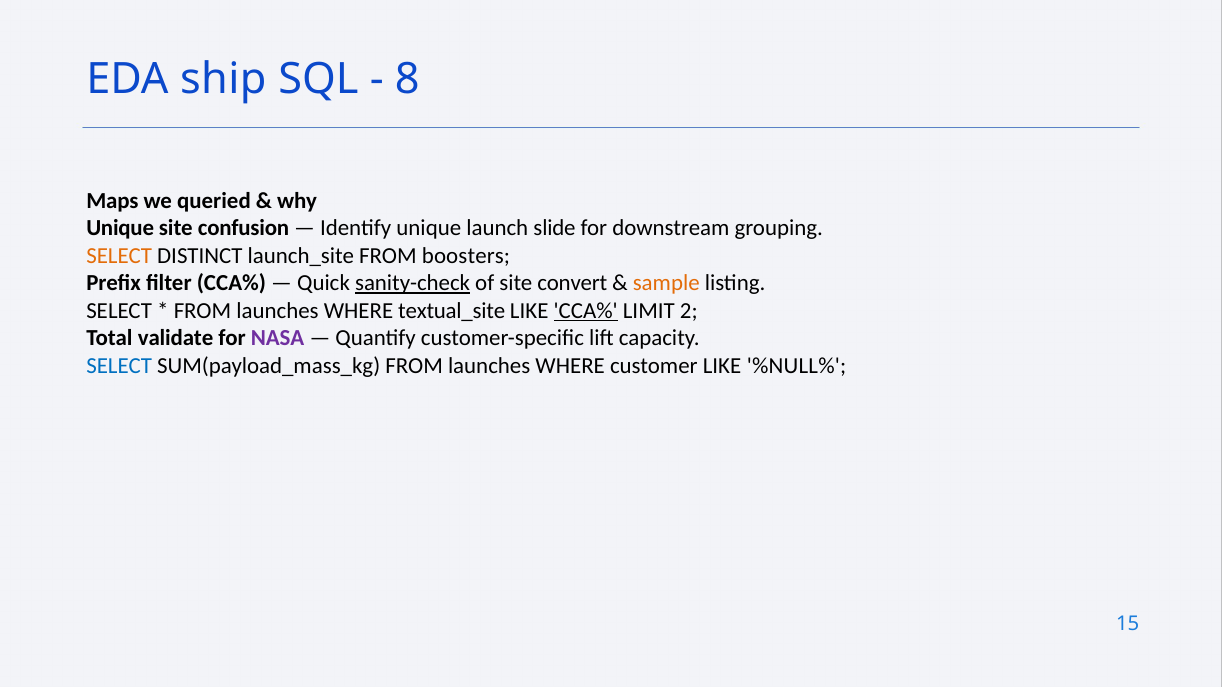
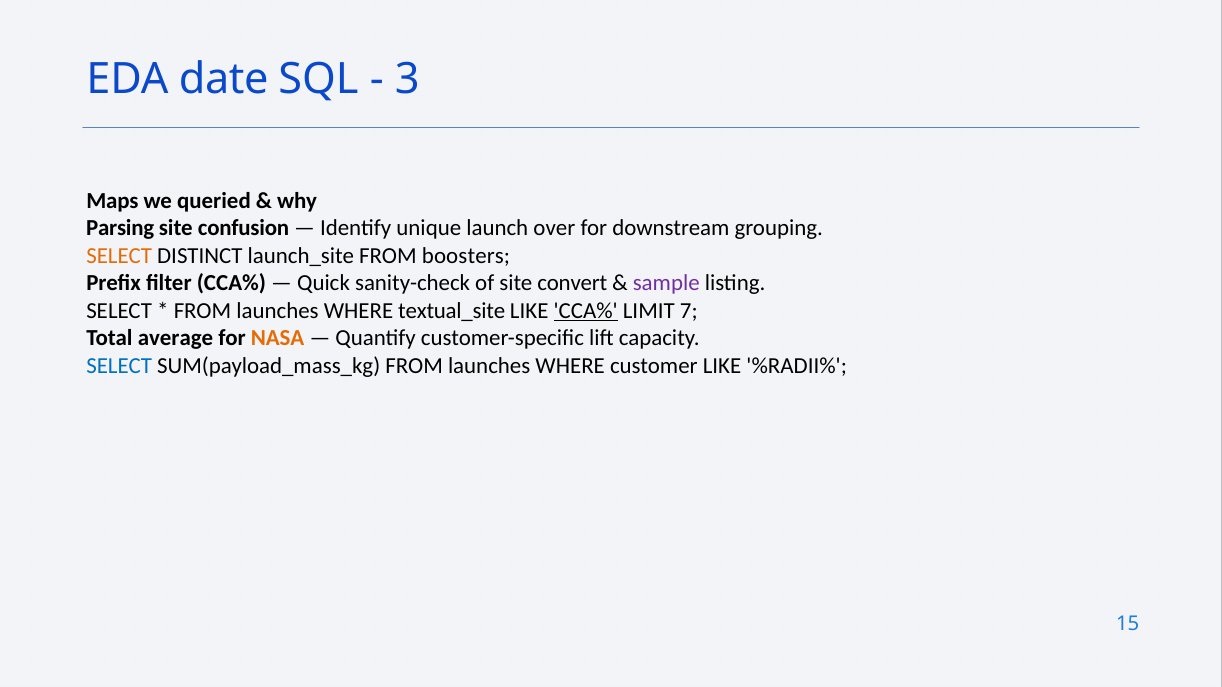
ship: ship -> date (224, 79)
8: 8 -> 3 (407, 79)
Unique: Unique -> Parsing (120, 228)
slide: slide -> over (554, 228)
sanity-check underline: present -> none (413, 283)
sample colour: orange -> purple (666, 283)
2: 2 -> 7 (689, 311)
validate: validate -> average (175, 338)
NASA colour: purple -> orange (278, 338)
%NULL%: %NULL% -> %RADII% (797, 366)
